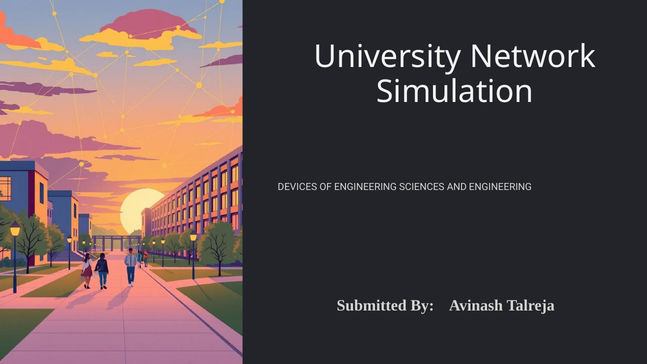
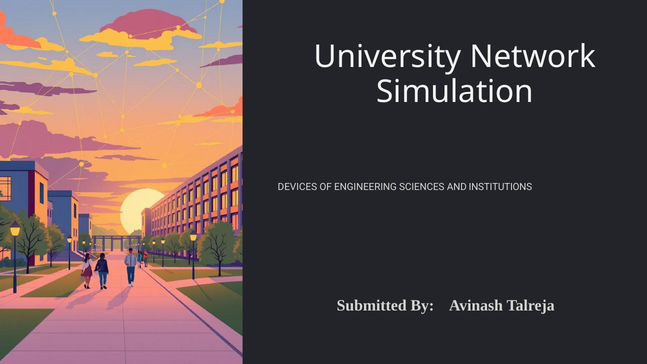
AND ENGINEERING: ENGINEERING -> INSTITUTIONS (500, 187)
